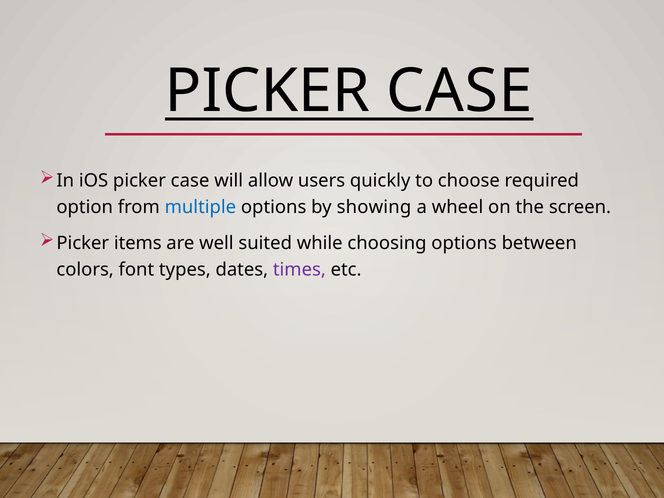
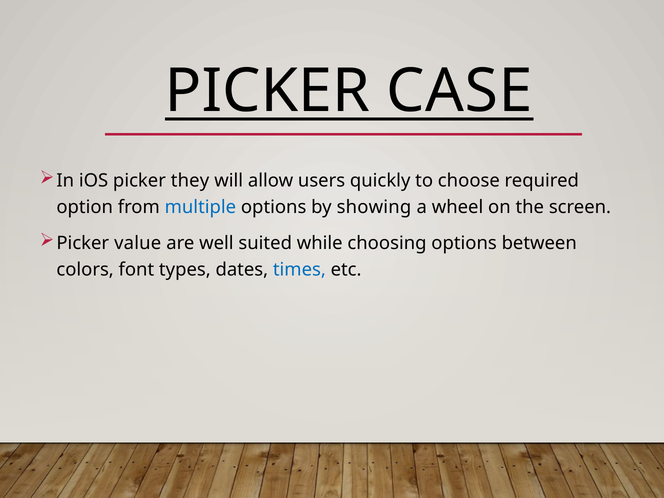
iOS picker case: case -> they (190, 181)
items: items -> value (138, 243)
times colour: purple -> blue (299, 270)
